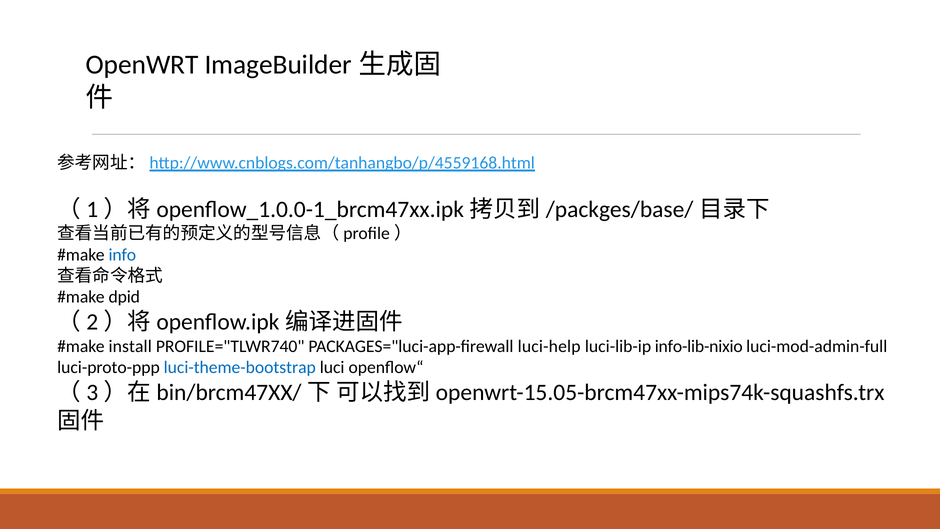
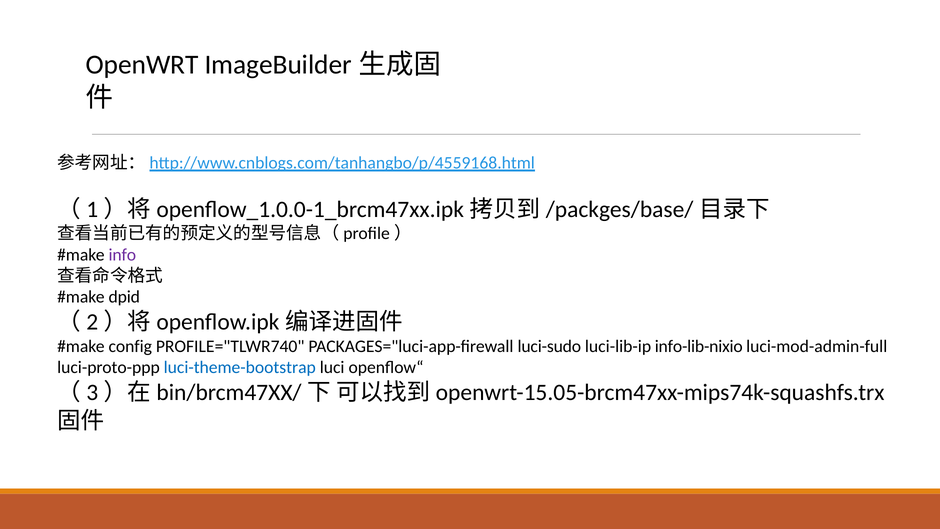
info colour: blue -> purple (122, 255)
install: install -> config (130, 346)
luci-help: luci-help -> luci-sudo (549, 346)
